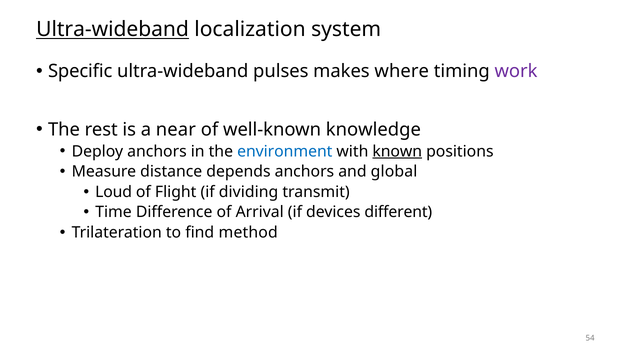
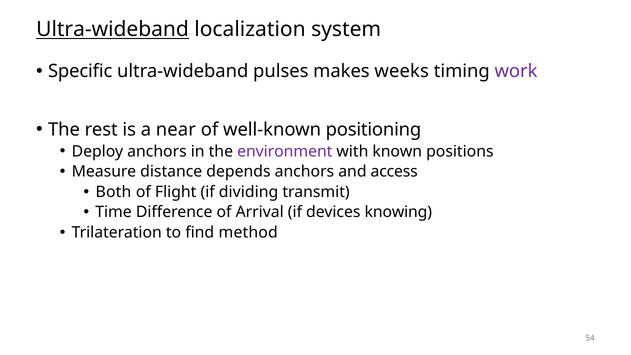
where: where -> weeks (402, 71)
knowledge: knowledge -> positioning (373, 130)
environment colour: blue -> purple (285, 151)
known underline: present -> none (397, 151)
global: global -> access (394, 172)
Loud: Loud -> Both (113, 192)
different: different -> knowing (398, 212)
